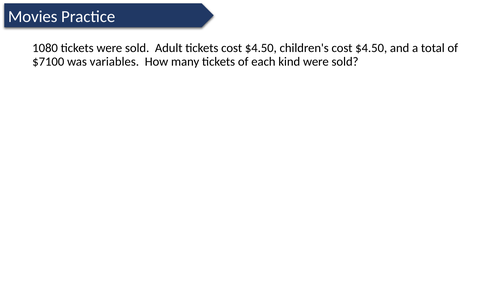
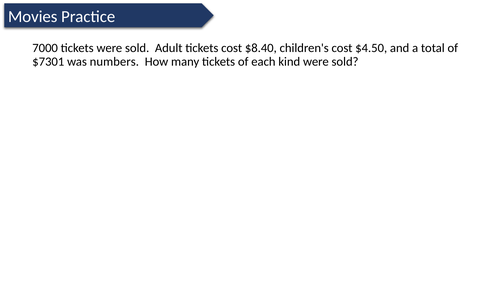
1080: 1080 -> 7000 (45, 48)
tickets cost $4.50: $4.50 -> $8.40 (261, 48)
$7100: $7100 -> $7301 (48, 62)
variables: variables -> numbers (114, 62)
